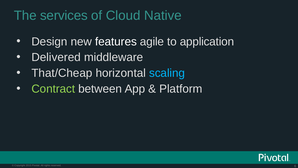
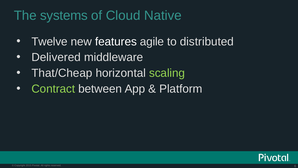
services: services -> systems (64, 16)
Design: Design -> Twelve (49, 41)
application: application -> distributed (207, 41)
scaling colour: light blue -> light green (167, 73)
